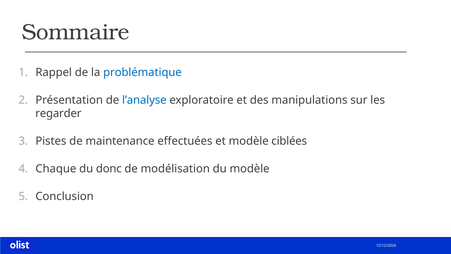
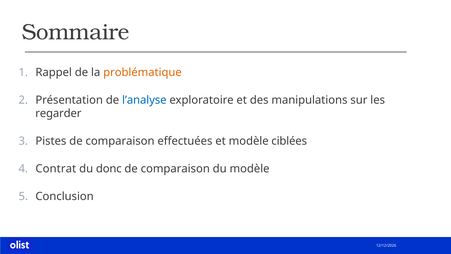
problématique colour: blue -> orange (142, 72)
Pistes de maintenance: maintenance -> comparaison (120, 141)
Chaque: Chaque -> Contrat (56, 169)
modélisation: modélisation -> comparaison (175, 169)
